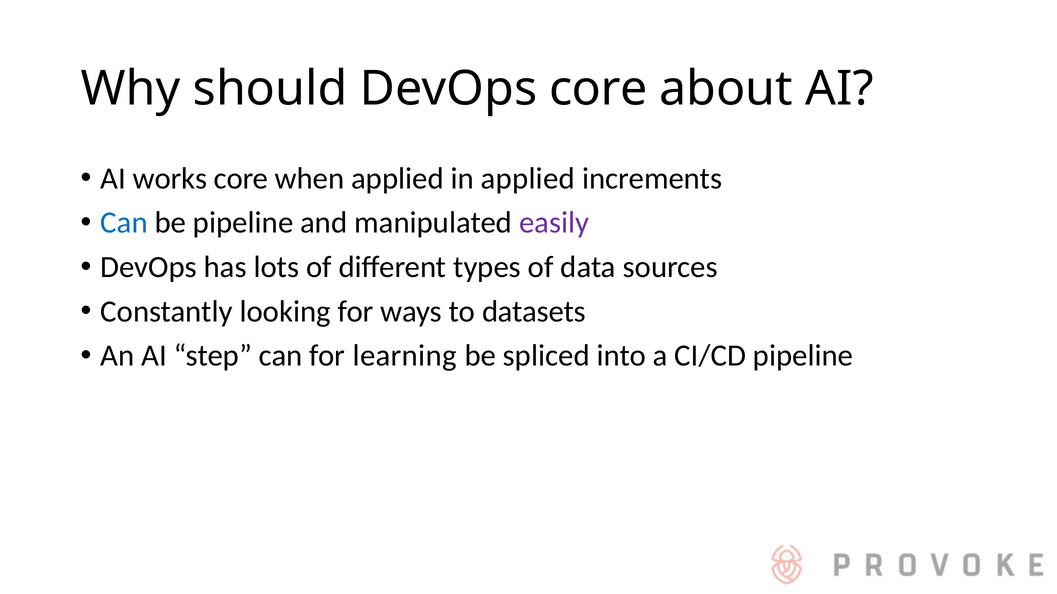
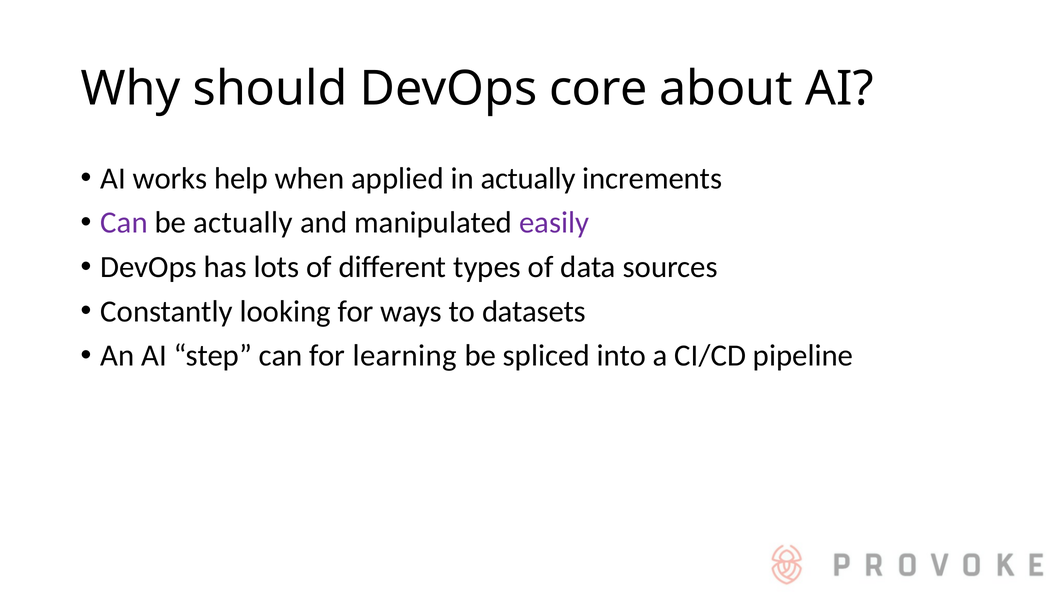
works core: core -> help (241, 179)
in applied: applied -> actually (528, 179)
Can colour: blue -> purple (124, 223)
be pipeline: pipeline -> actually (243, 223)
